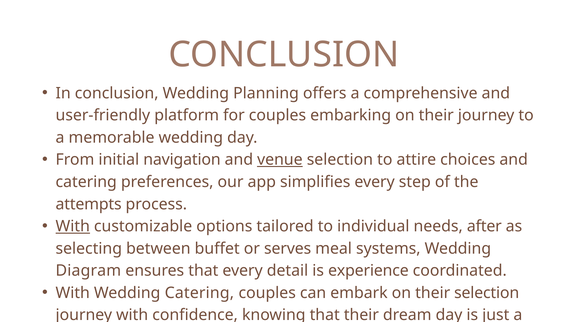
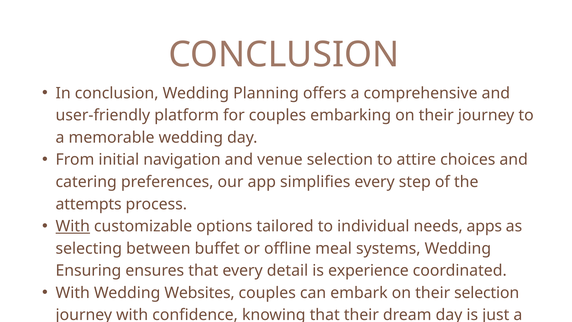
venue underline: present -> none (280, 160)
after: after -> apps (484, 226)
serves: serves -> offline (288, 248)
Diagram: Diagram -> Ensuring (88, 270)
Wedding Catering: Catering -> Websites (200, 293)
